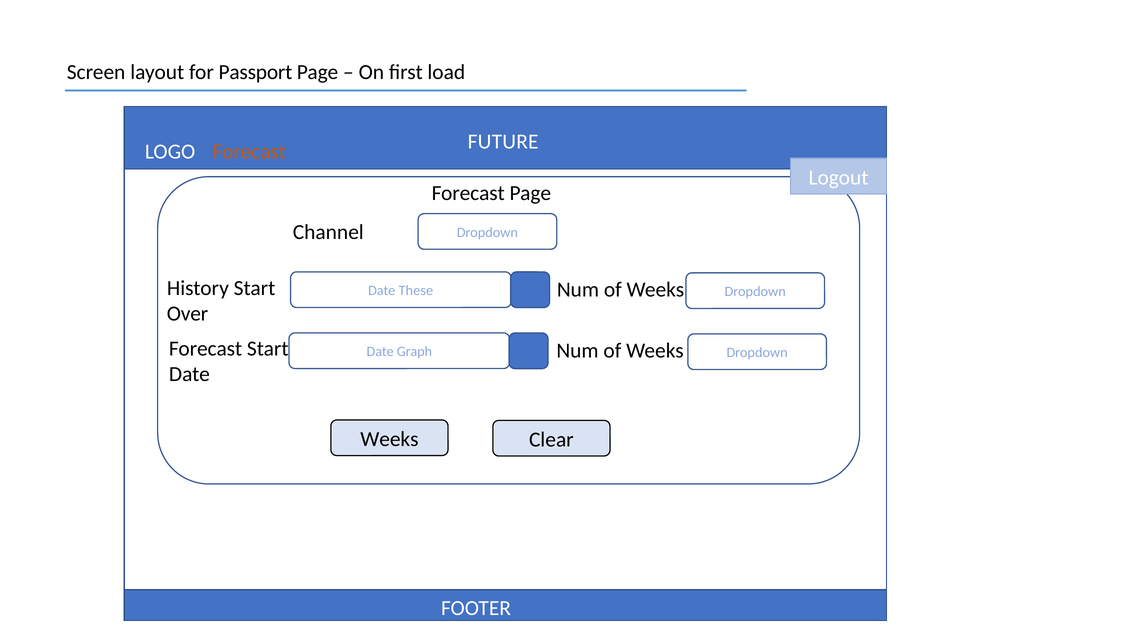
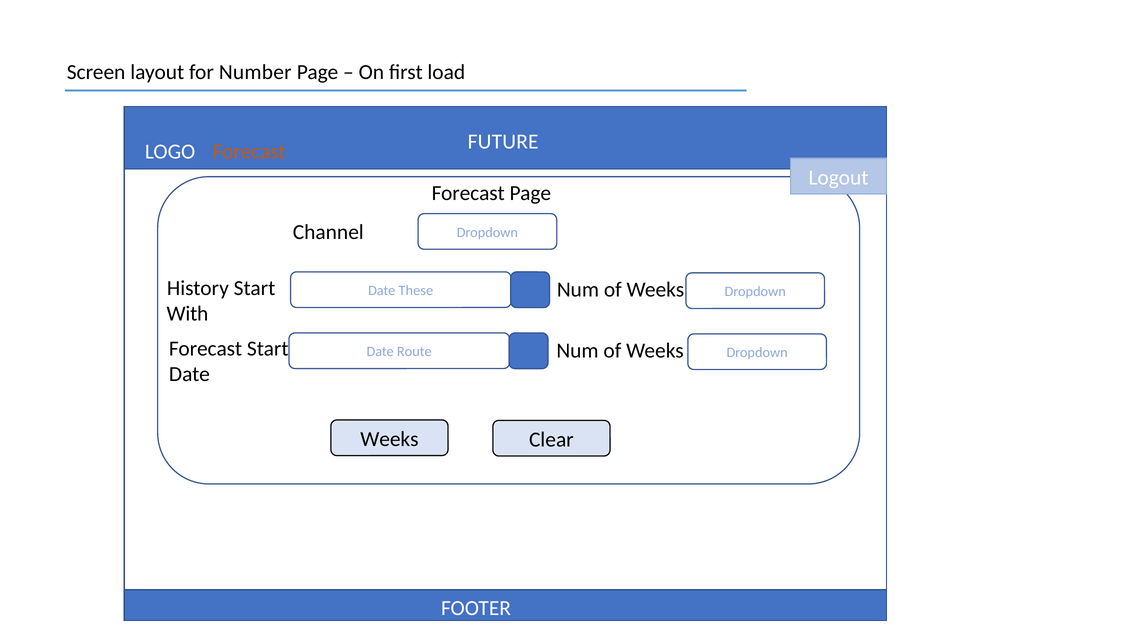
Passport: Passport -> Number (255, 72)
Over: Over -> With (187, 314)
Graph: Graph -> Route (414, 352)
